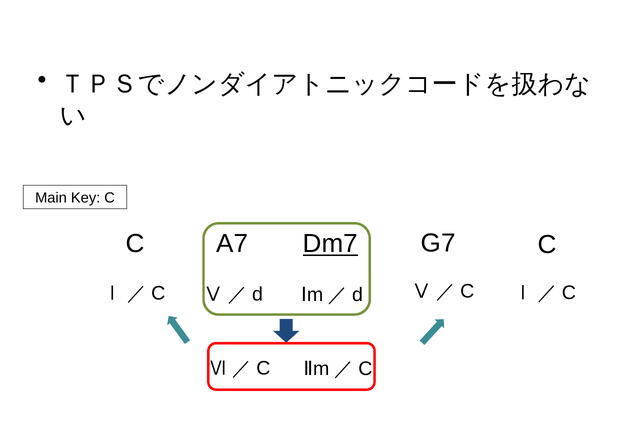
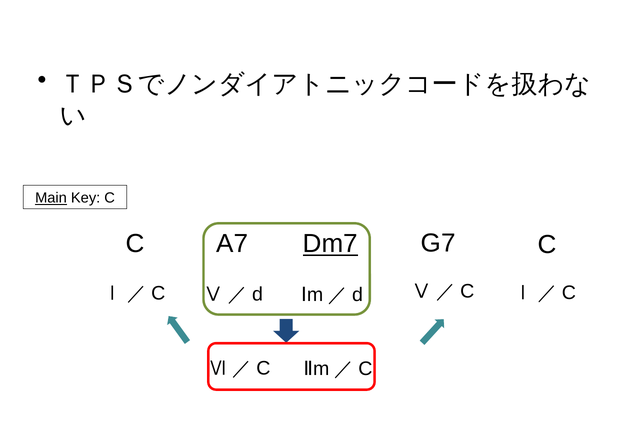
Main underline: none -> present (51, 198)
